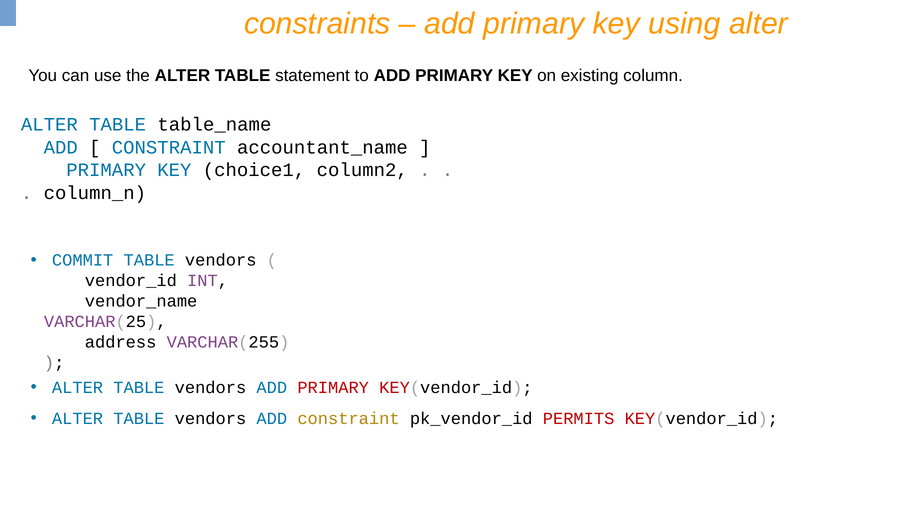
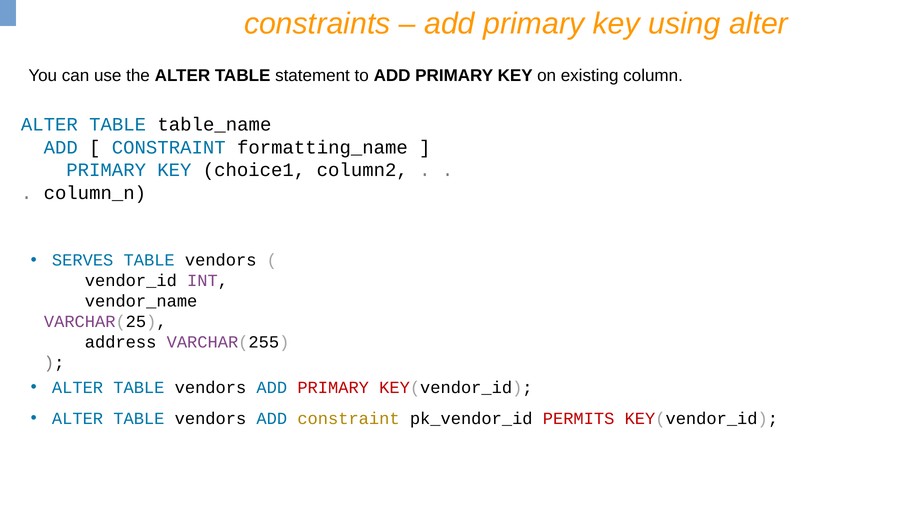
accountant_name: accountant_name -> formatting_name (322, 147)
COMMIT: COMMIT -> SERVES (83, 260)
